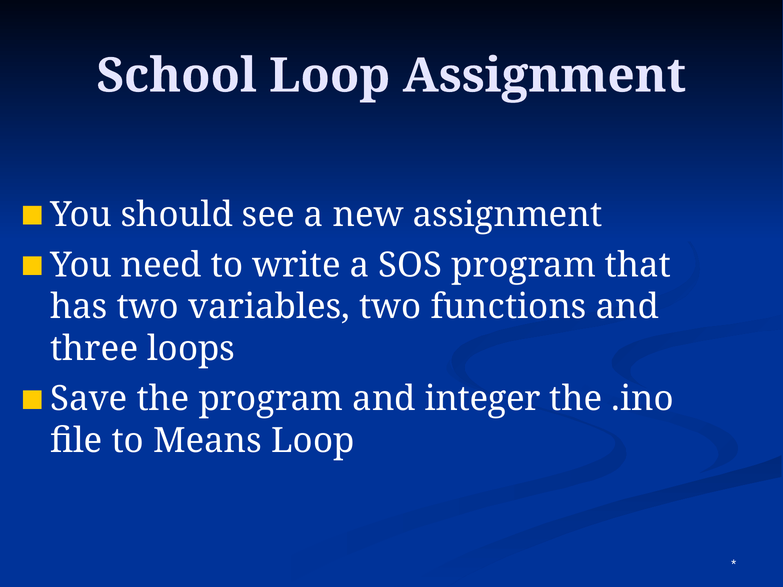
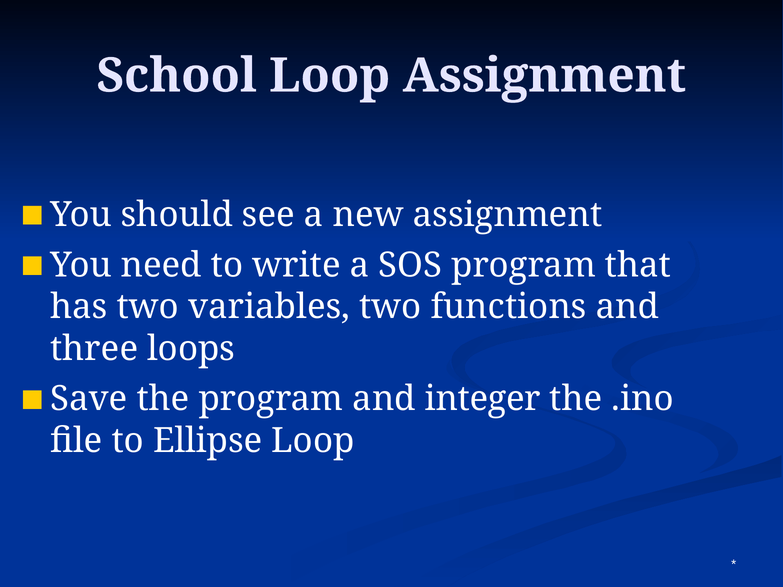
Means: Means -> Ellipse (208, 441)
